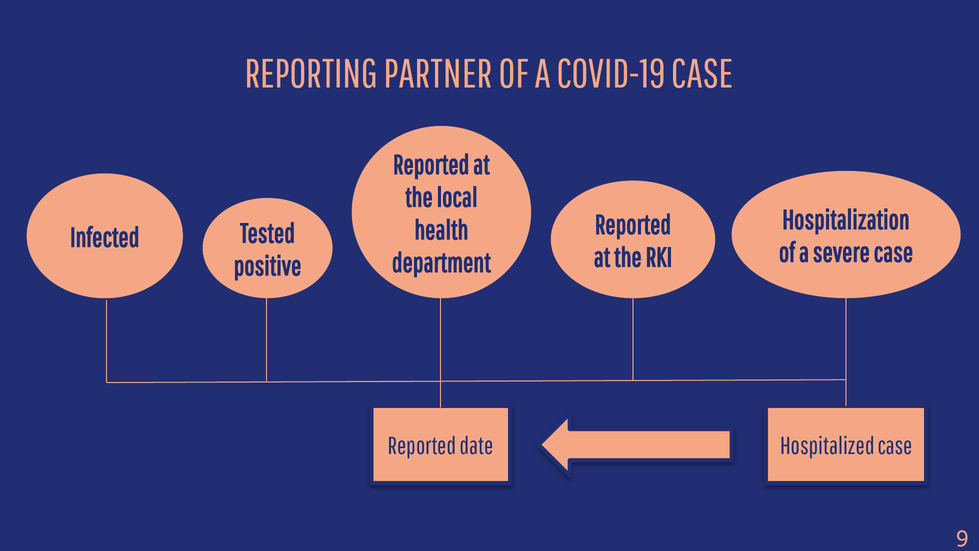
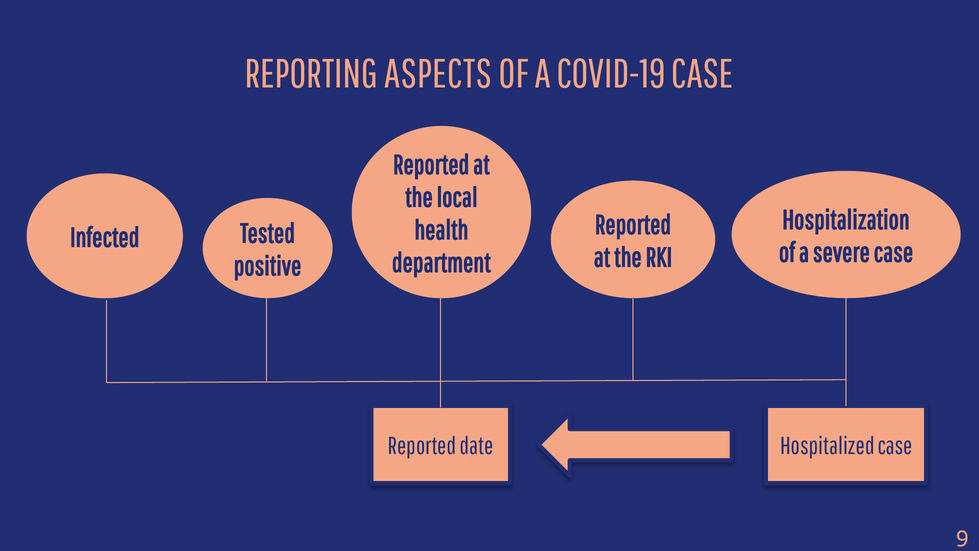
PARTNER: PARTNER -> ASPECTS (438, 74)
